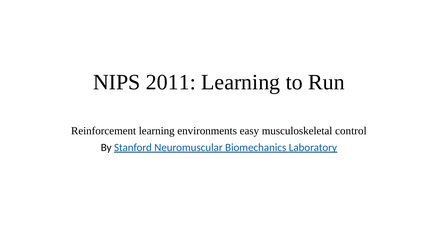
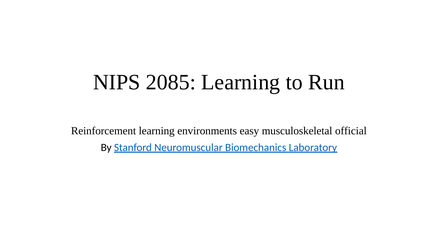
2011: 2011 -> 2085 (171, 82)
control: control -> official (351, 131)
